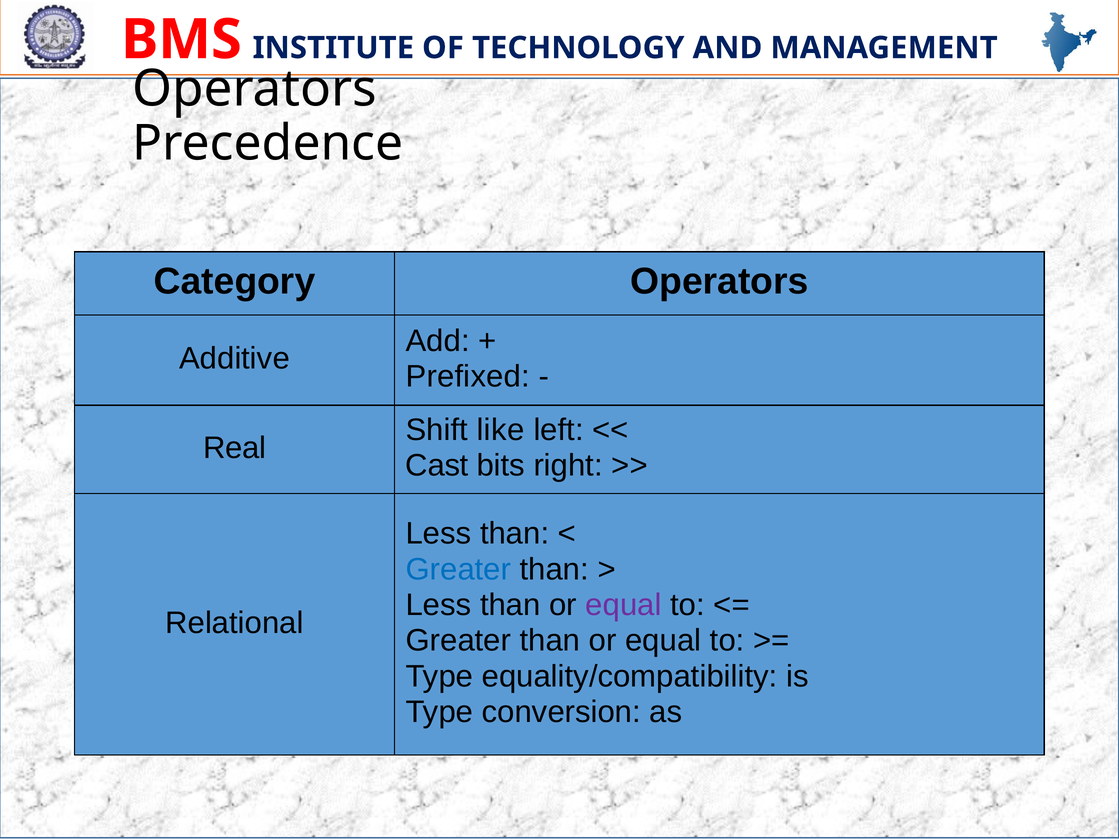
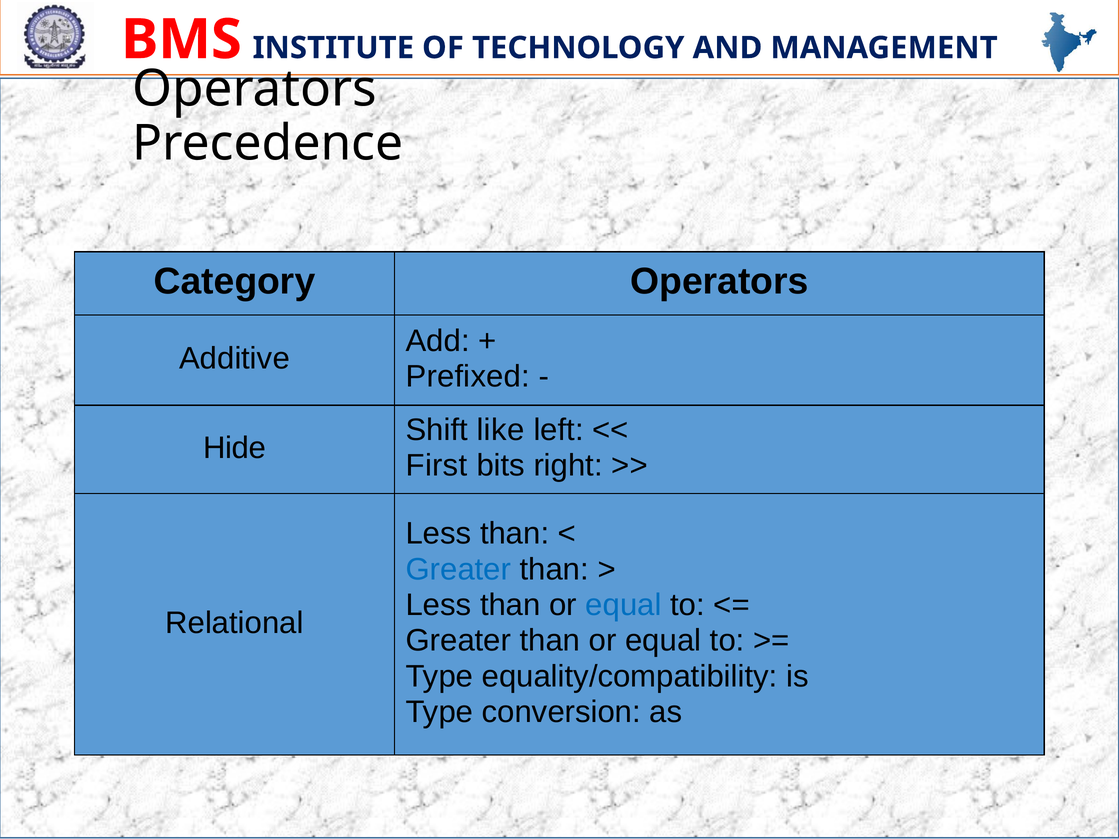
Real: Real -> Hide (235, 448)
Cast: Cast -> First (437, 466)
equal colour: purple -> blue (623, 605)
